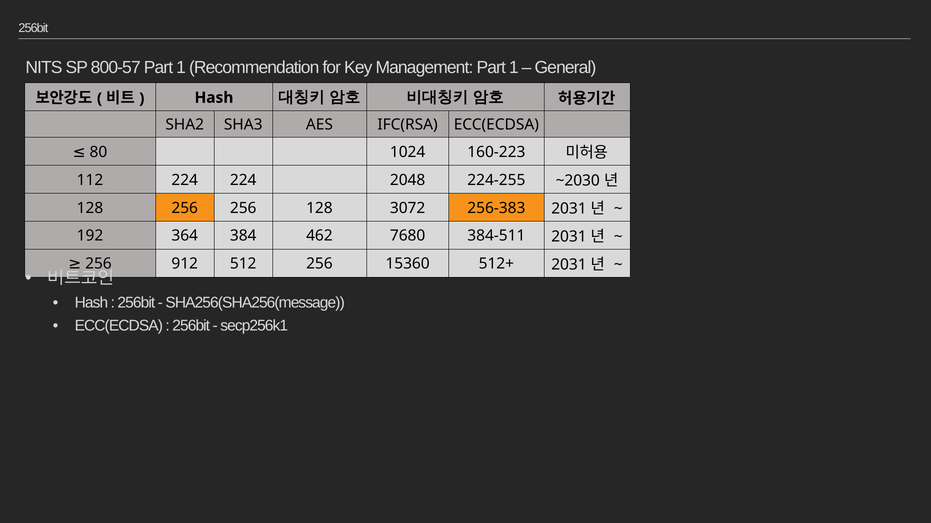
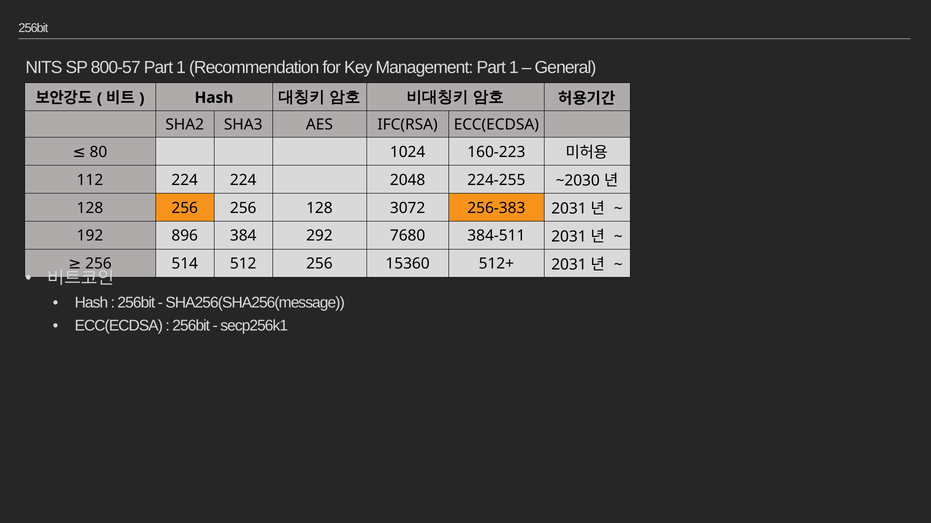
364: 364 -> 896 (185, 236)
462: 462 -> 292 (319, 236)
912: 912 -> 514 (185, 264)
